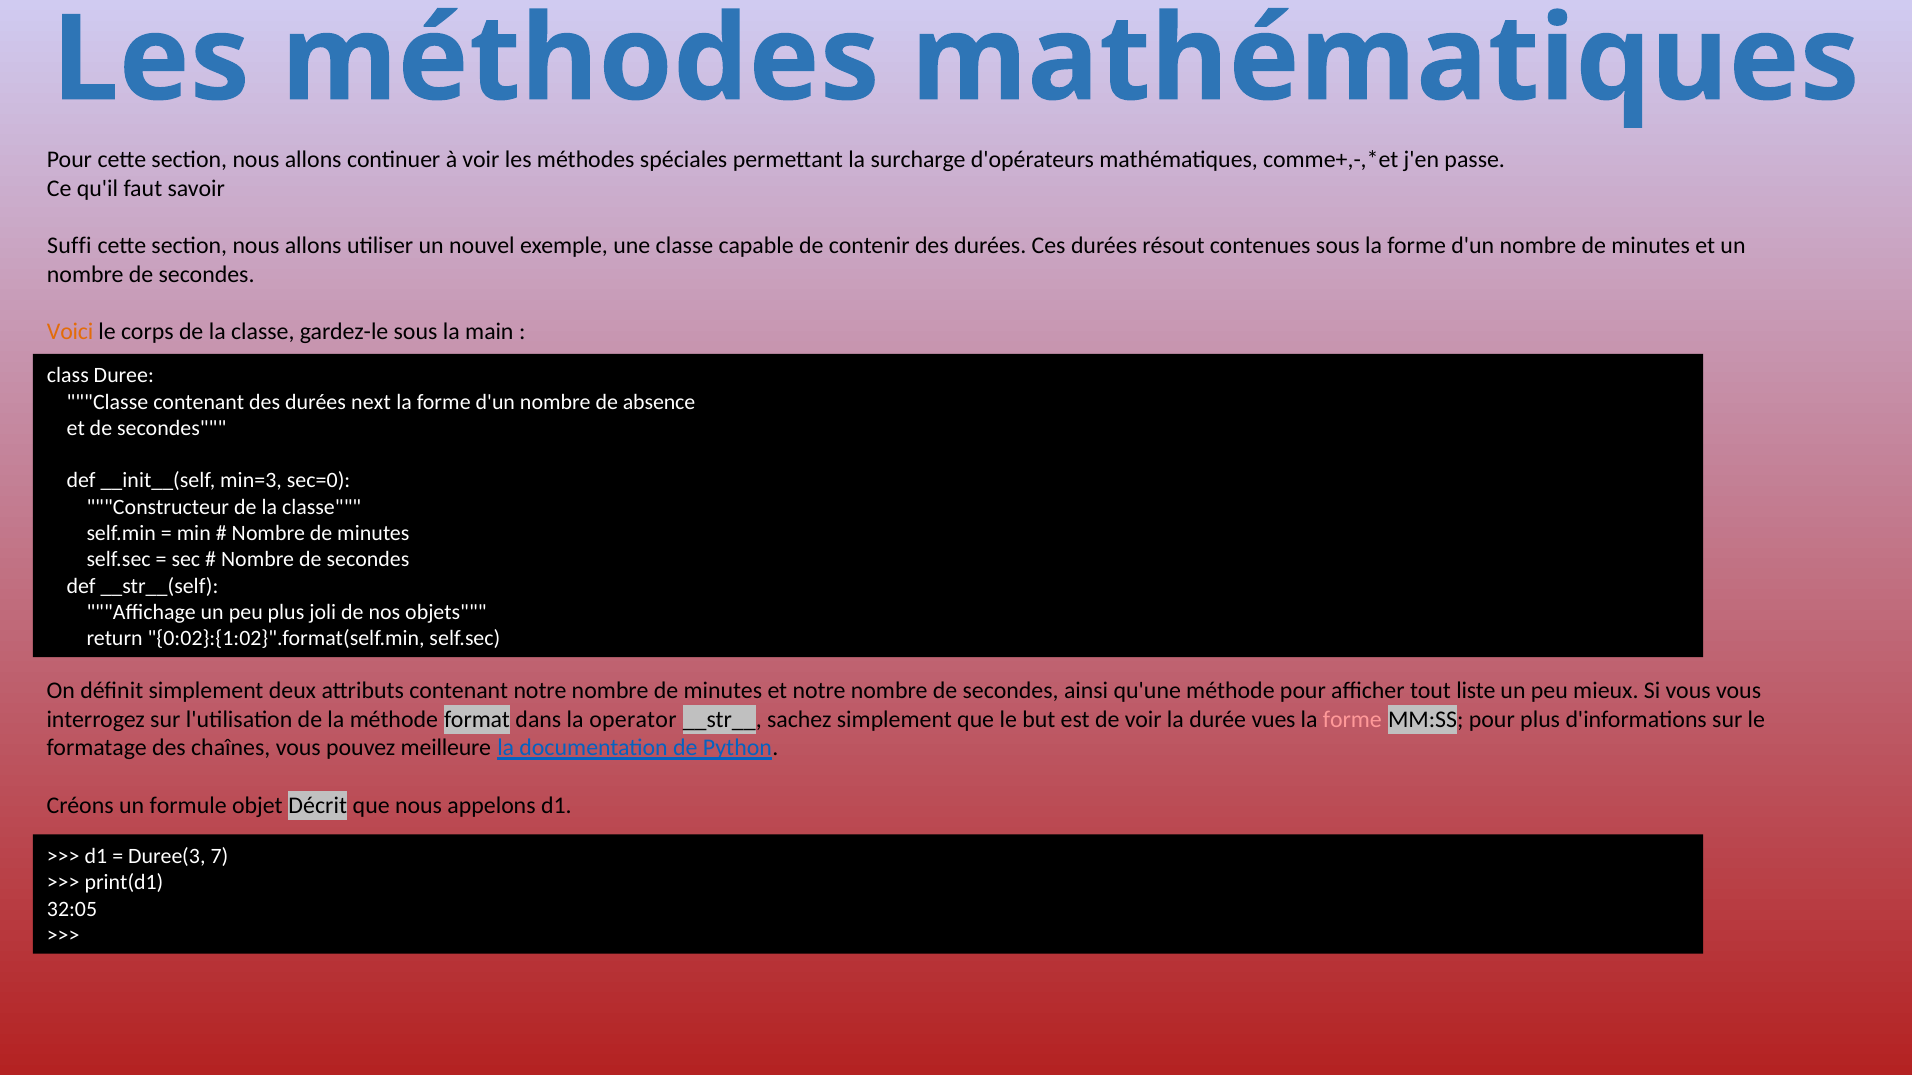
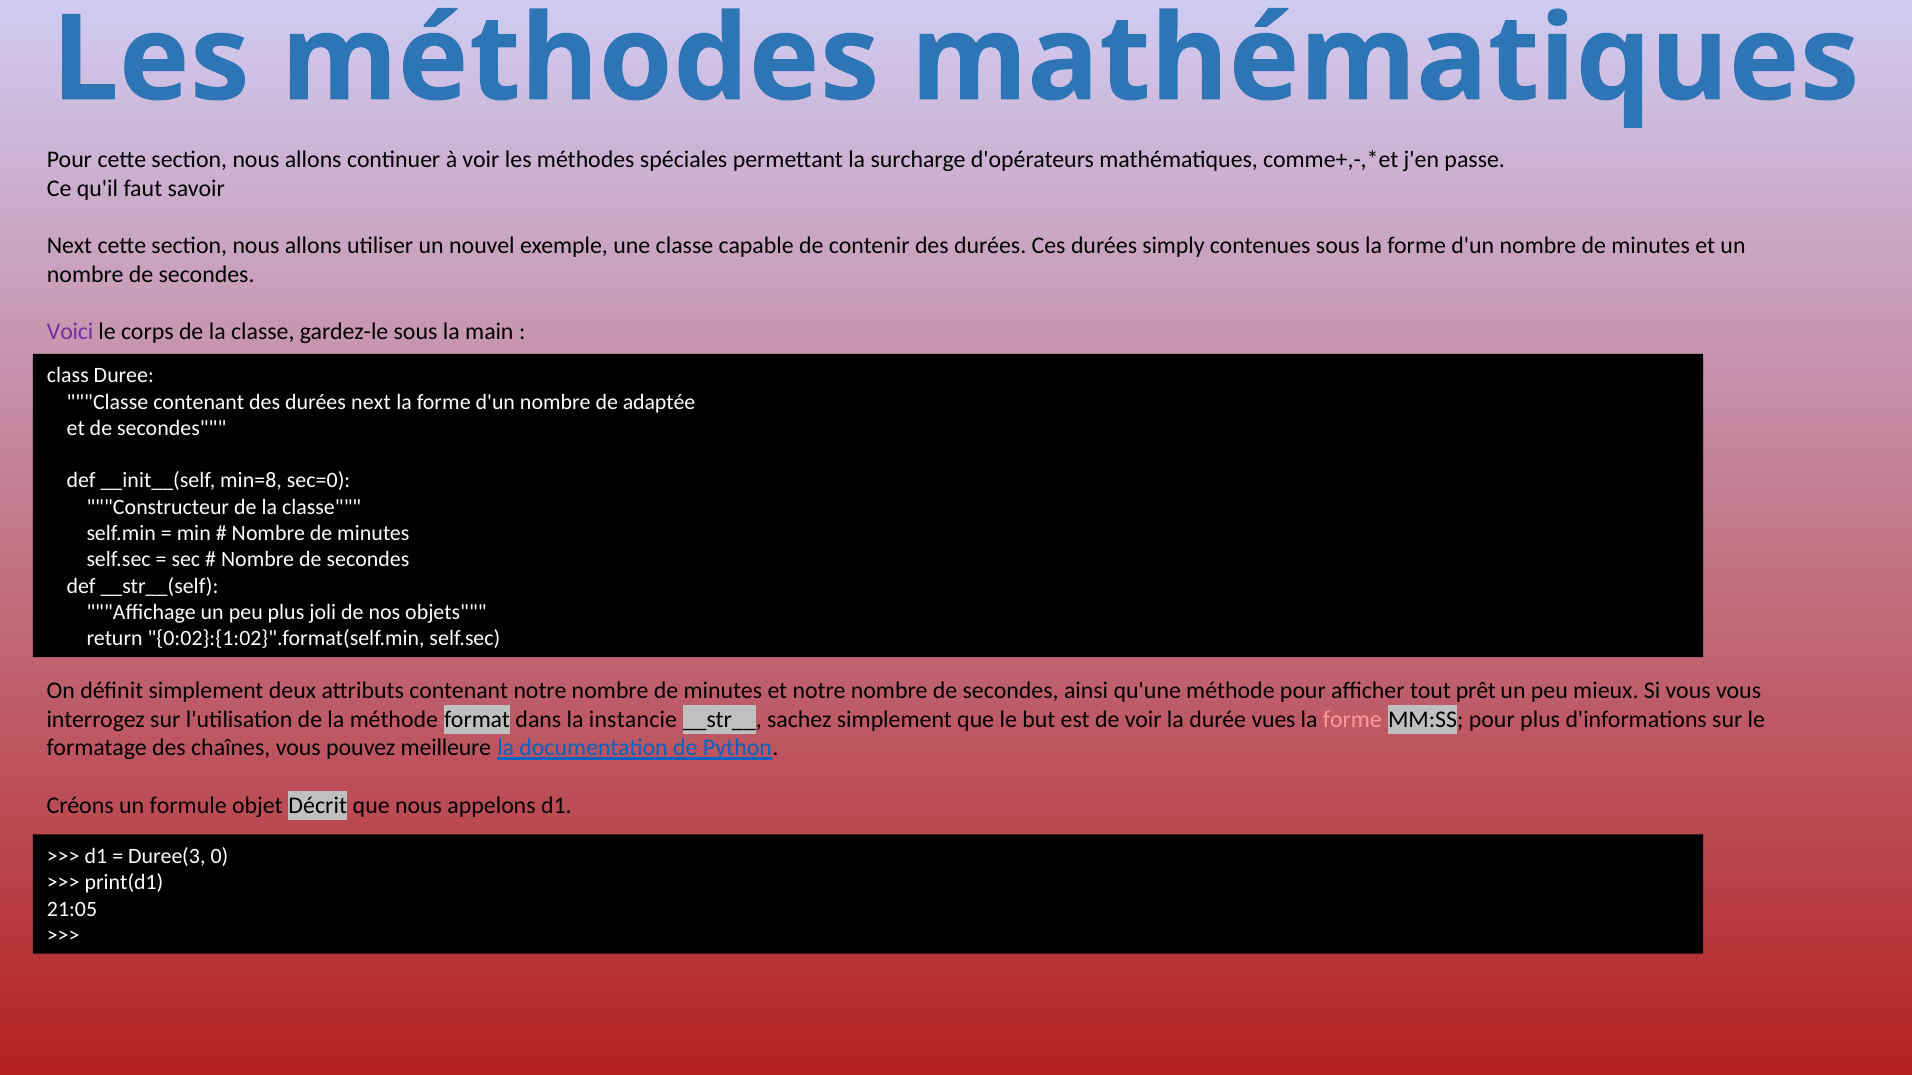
Suffi: Suffi -> Next (70, 246)
résout: résout -> simply (1173, 246)
Voici colour: orange -> purple (70, 332)
absence: absence -> adaptée (659, 402)
min=3: min=3 -> min=8 (251, 481)
liste: liste -> prêt (1476, 691)
operator: operator -> instancie (633, 720)
7: 7 -> 0 (219, 857)
32:05: 32:05 -> 21:05 (72, 909)
